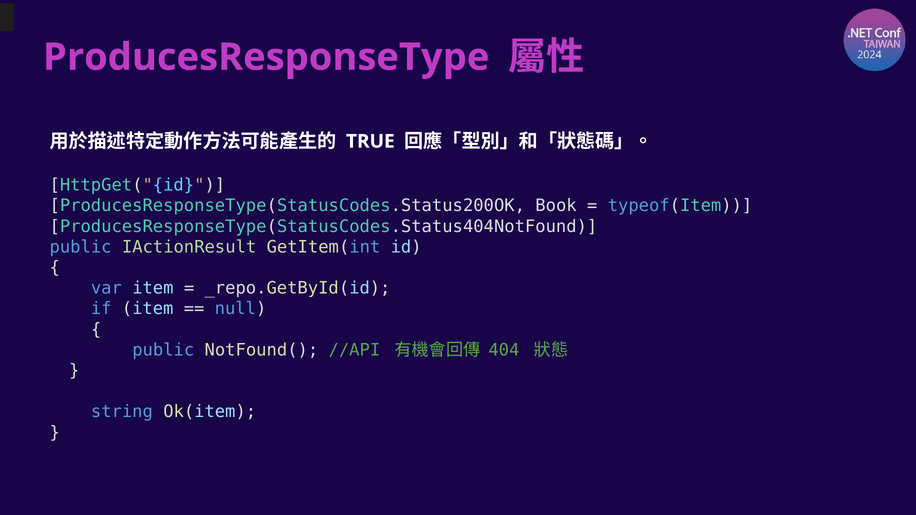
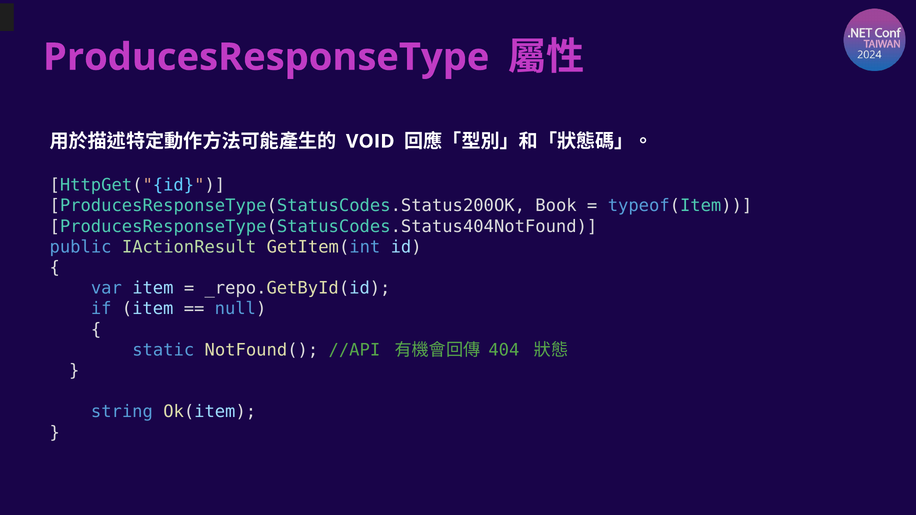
TRUE: TRUE -> VOID (370, 141)
public: public -> static (163, 350)
